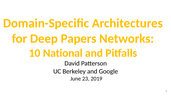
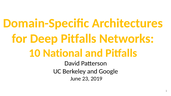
Deep Papers: Papers -> Pitfalls (79, 39)
